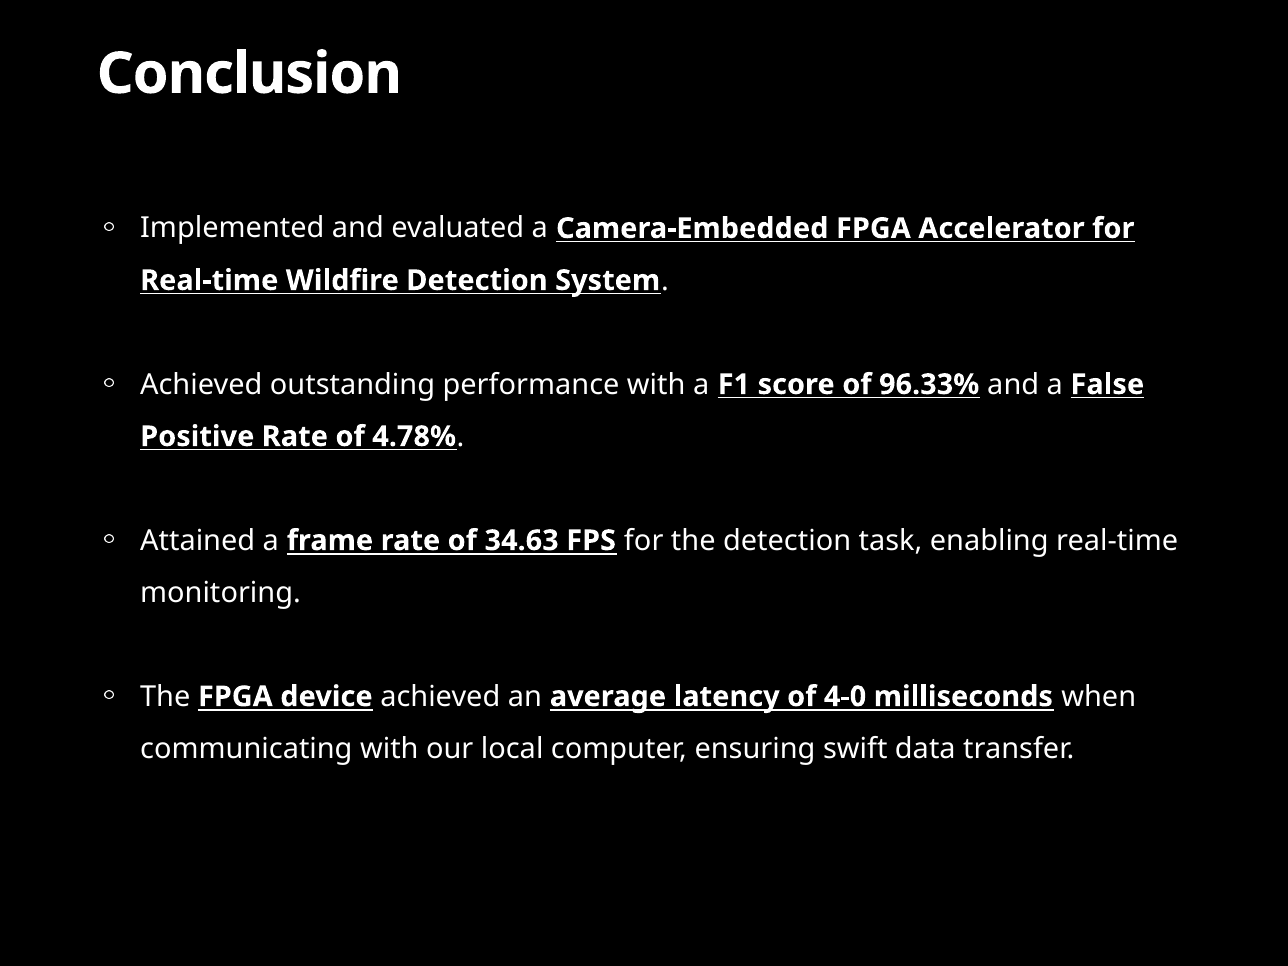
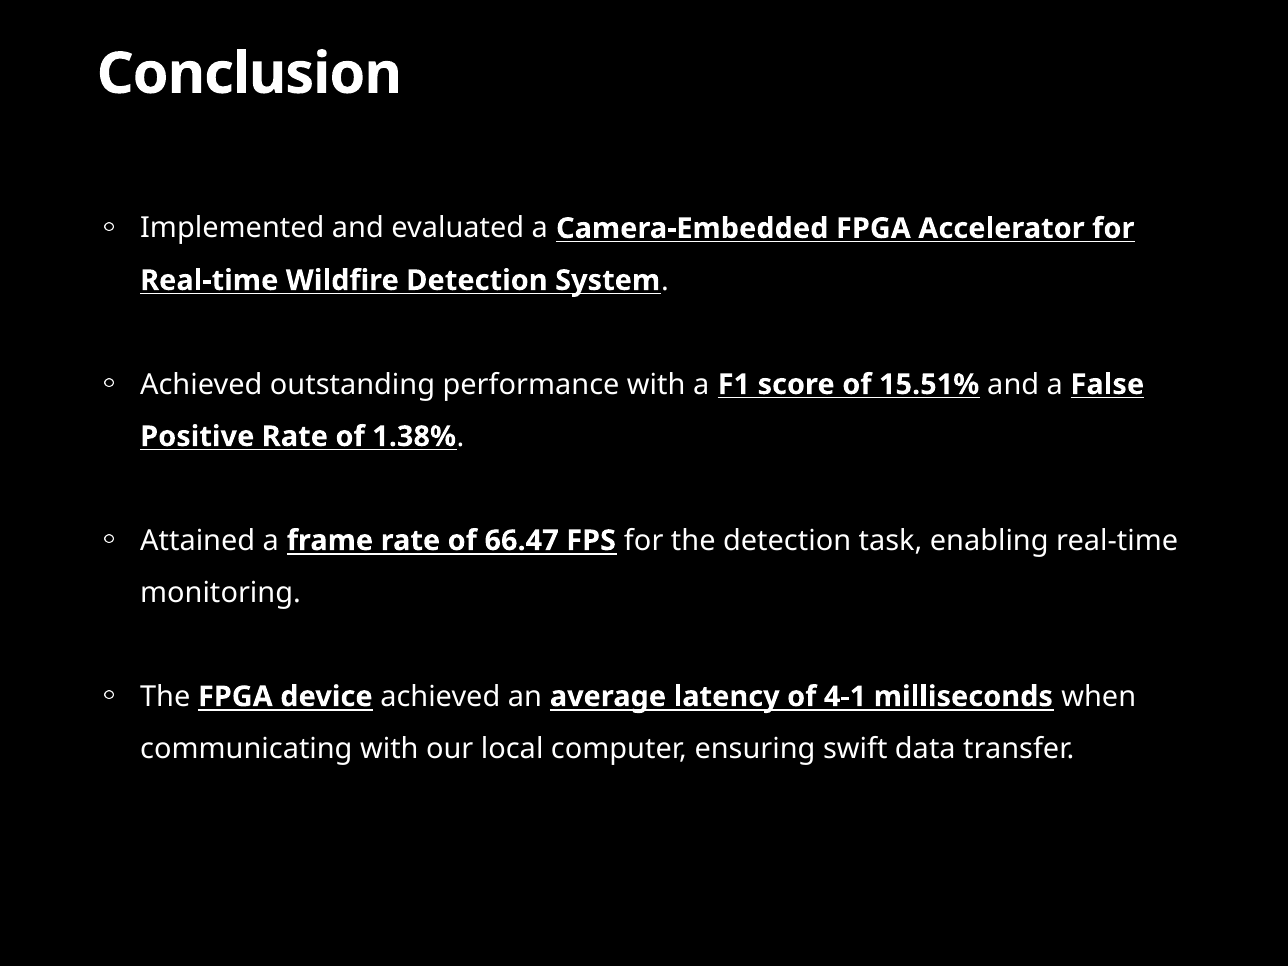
96.33%: 96.33% -> 15.51% (929, 385)
4.78%: 4.78% -> 1.38% (414, 437)
34.63: 34.63 -> 66.47 (522, 541)
4-0: 4-0 -> 4-1 (845, 697)
